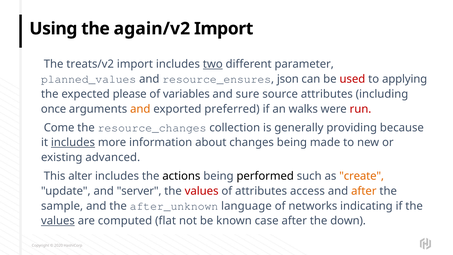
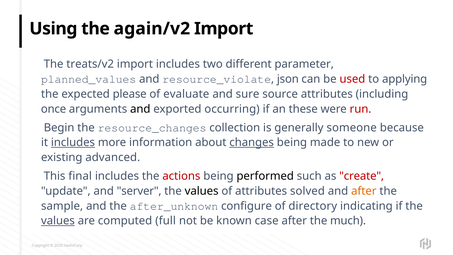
two underline: present -> none (213, 64)
resource_ensures: resource_ensures -> resource_violate (217, 79)
variables: variables -> evaluate (186, 94)
and colour: orange -> black (140, 109)
preferred: preferred -> occurring (232, 109)
walks: walks -> these (303, 109)
Come: Come -> Begin (59, 128)
providing: providing -> someone (352, 128)
changes underline: none -> present (252, 142)
alter: alter -> final (80, 176)
actions colour: black -> red (181, 176)
create colour: orange -> red (362, 176)
values colour: red -> black (202, 191)
access: access -> solved (307, 191)
language: language -> configure (247, 206)
networks: networks -> directory (313, 206)
flat: flat -> full (166, 221)
down: down -> much (348, 221)
